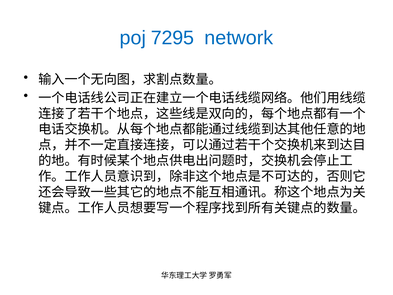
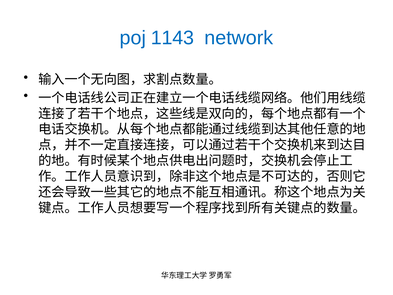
7295: 7295 -> 1143 (173, 38)
